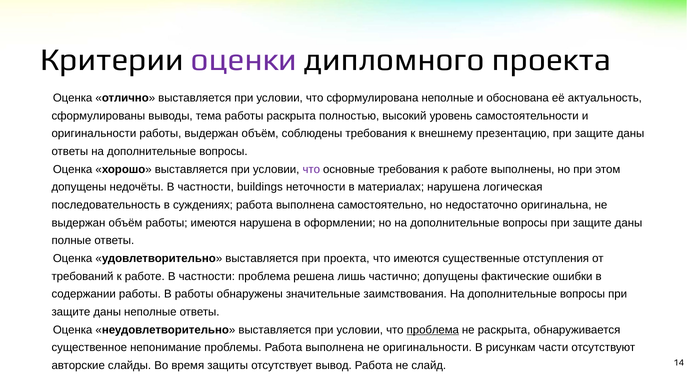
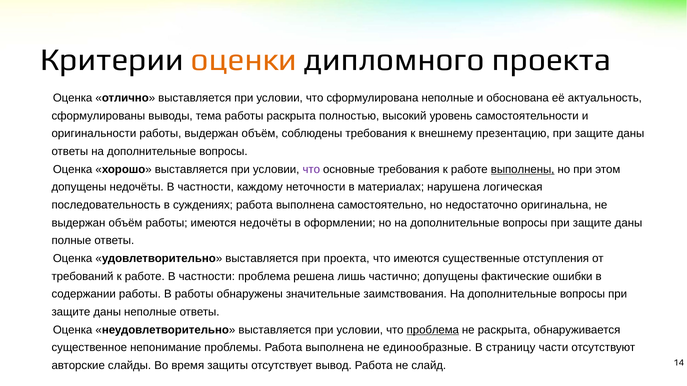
оценки colour: purple -> orange (244, 60)
выполнены underline: none -> present (523, 170)
buildings: buildings -> каждому (260, 187)
имеются нарушена: нарушена -> недочёты (266, 223)
не оригинальности: оригинальности -> единообразные (427, 348)
рисункам: рисункам -> страницу (511, 348)
